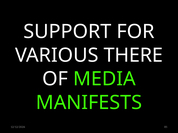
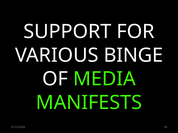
THERE: THERE -> BINGE (133, 55)
